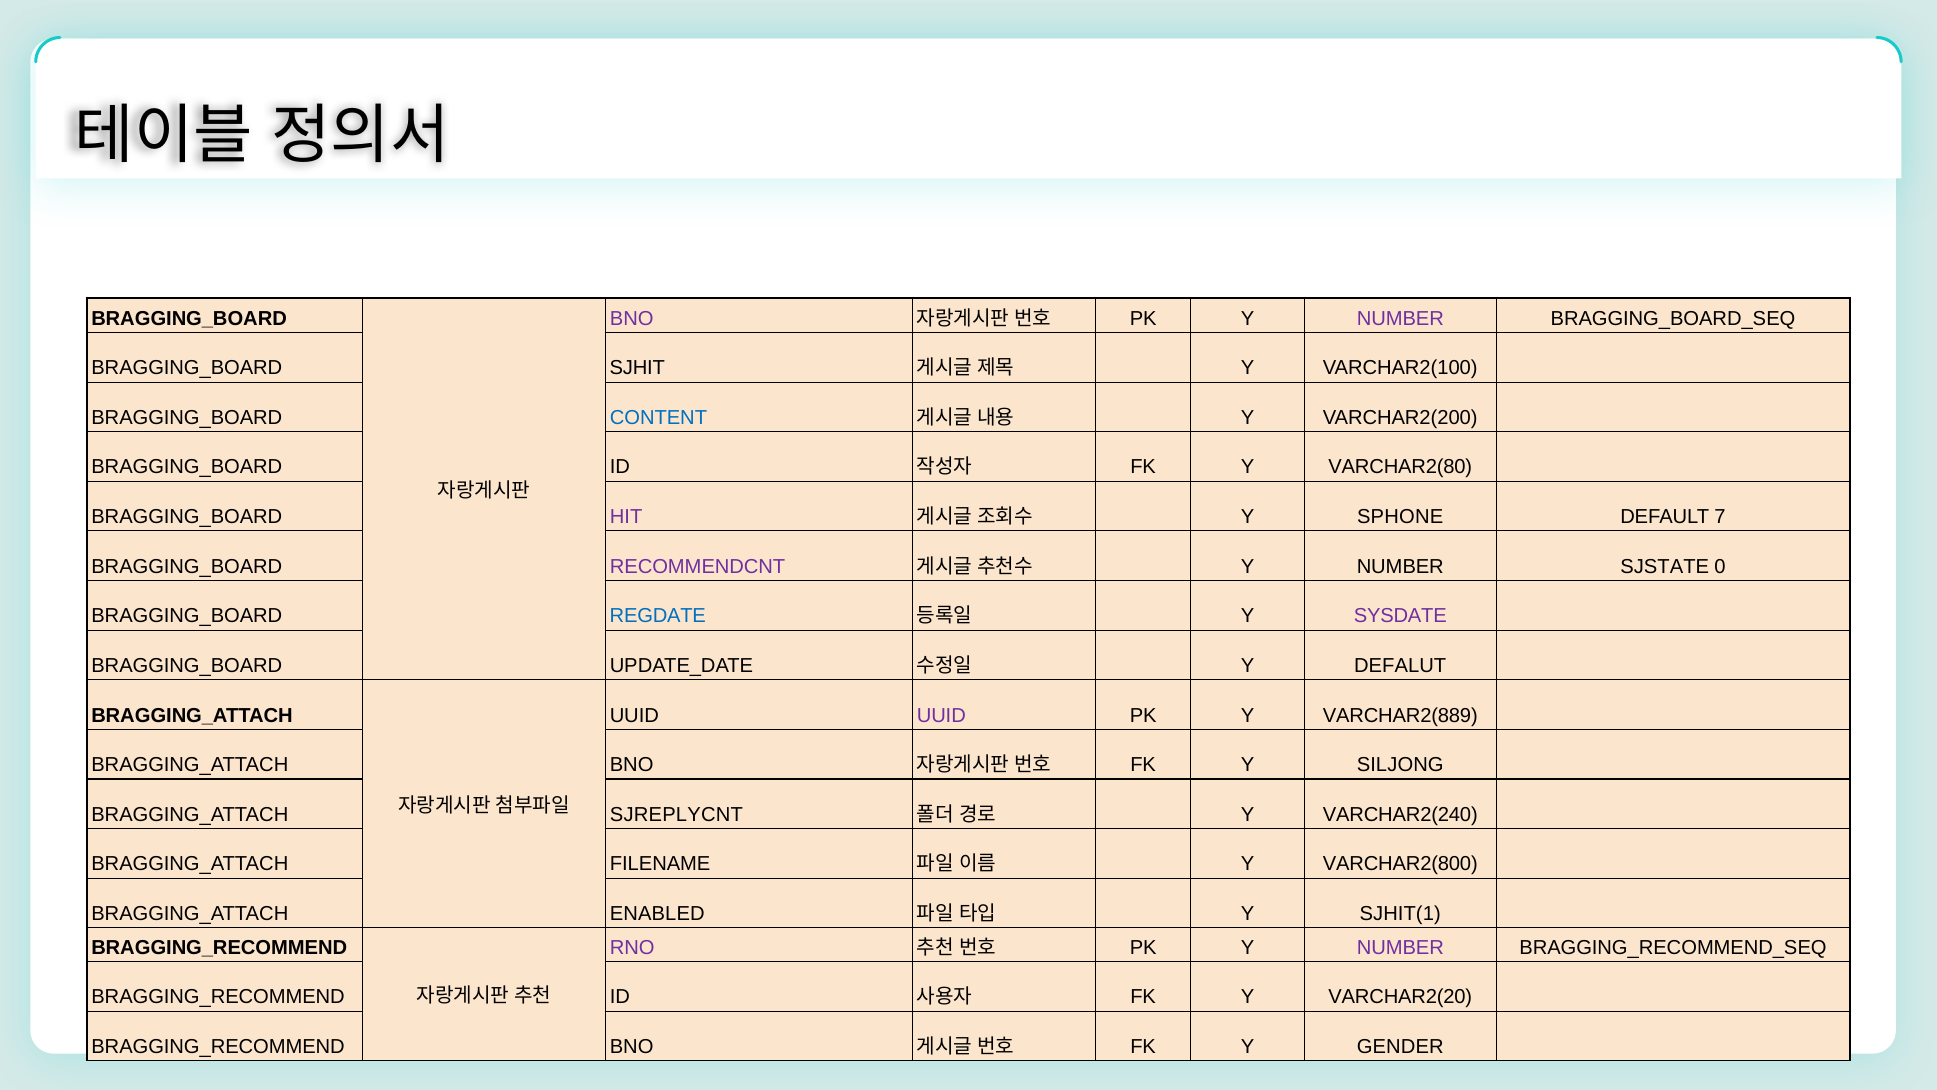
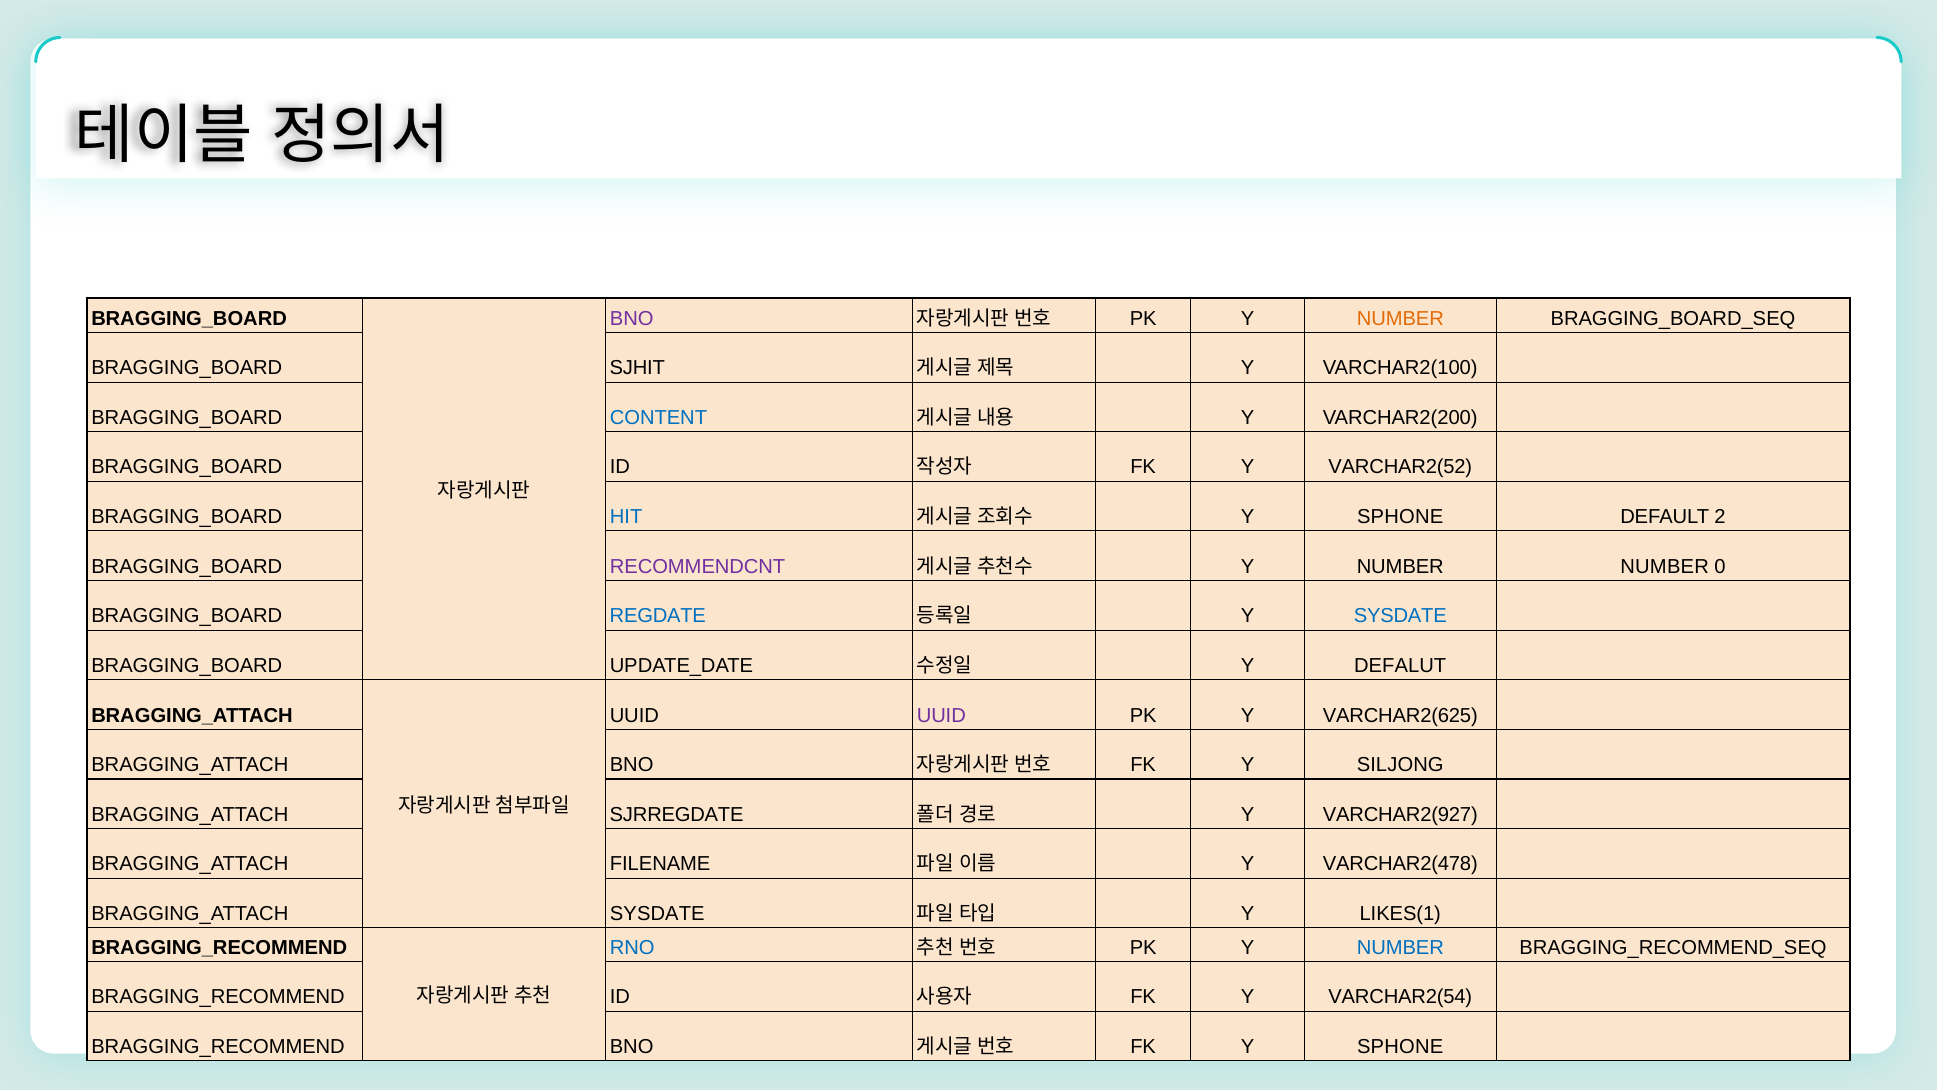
NUMBER colour: purple -> orange (1400, 318)
VARCHAR2(80: VARCHAR2(80 -> VARCHAR2(52 (1400, 467)
HIT colour: purple -> blue (626, 517)
7: 7 -> 2 (1720, 517)
NUMBER SJSTATE: SJSTATE -> NUMBER (1665, 566)
SYSDATE colour: purple -> blue (1400, 616)
VARCHAR2(889: VARCHAR2(889 -> VARCHAR2(625 (1400, 715)
SJREPLYCNT: SJREPLYCNT -> SJRREGDATE (677, 814)
VARCHAR2(240: VARCHAR2(240 -> VARCHAR2(927 (1400, 814)
VARCHAR2(800: VARCHAR2(800 -> VARCHAR2(478 (1400, 864)
ENABLED: ENABLED -> SYSDATE (657, 913)
SJHIT(1: SJHIT(1 -> LIKES(1 (1400, 913)
RNO colour: purple -> blue (632, 947)
NUMBER colour: purple -> blue (1400, 947)
VARCHAR2(20: VARCHAR2(20 -> VARCHAR2(54 (1400, 997)
FK Y GENDER: GENDER -> SPHONE (1400, 1046)
